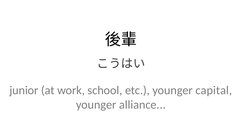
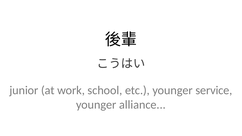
capital: capital -> service (214, 90)
